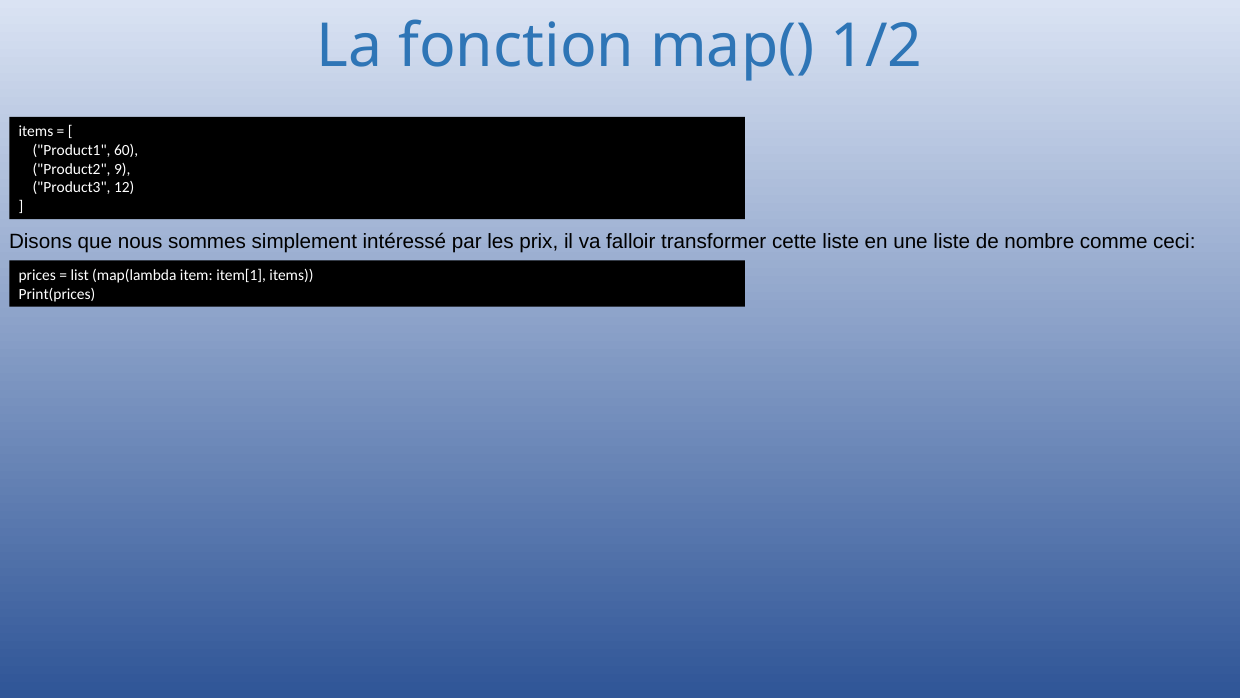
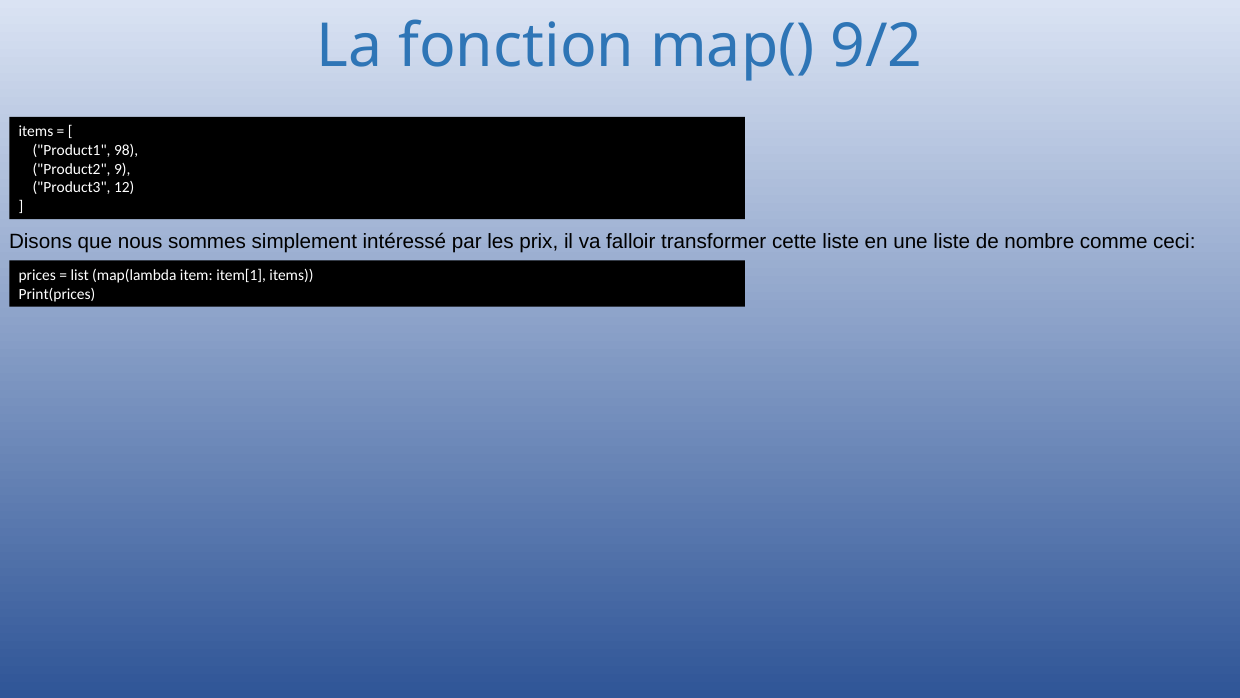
1/2: 1/2 -> 9/2 (877, 46)
60: 60 -> 98 (126, 150)
